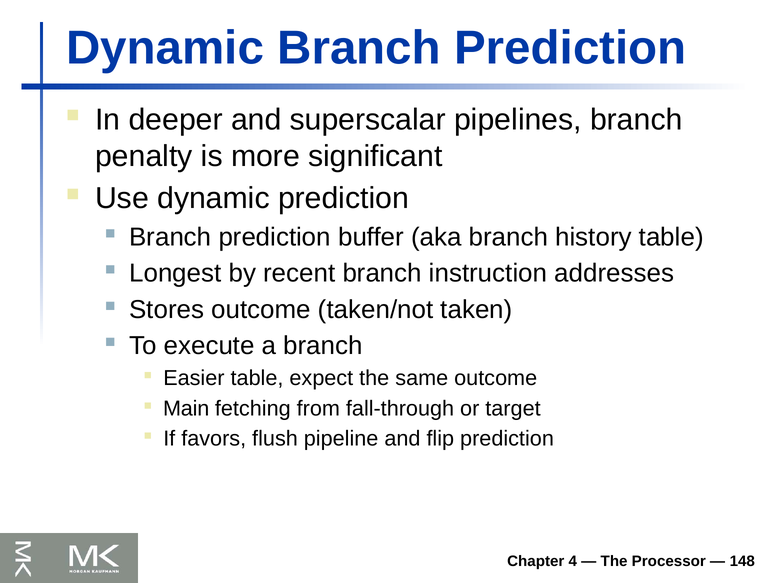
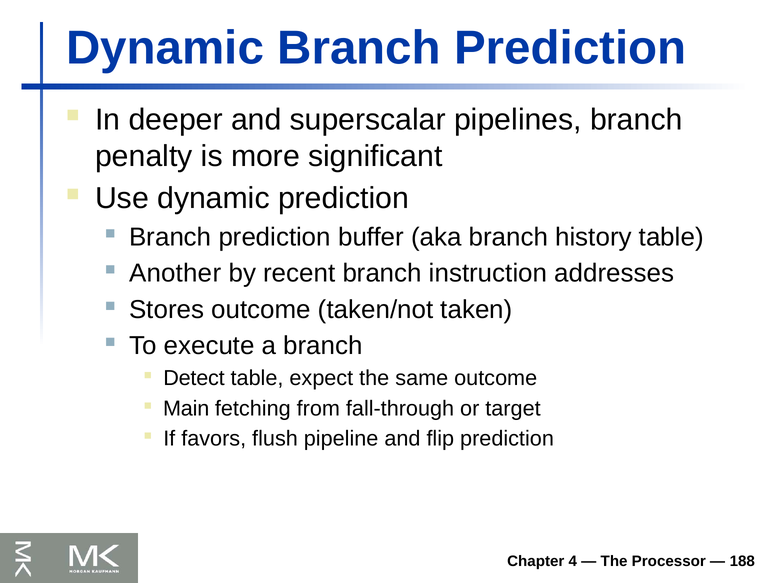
Longest: Longest -> Another (175, 274)
Easier: Easier -> Detect (194, 379)
148: 148 -> 188 (742, 562)
